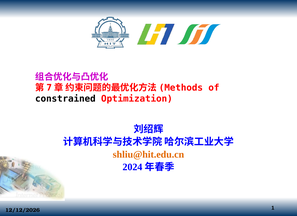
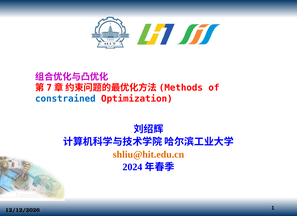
constrained colour: black -> blue (65, 99)
